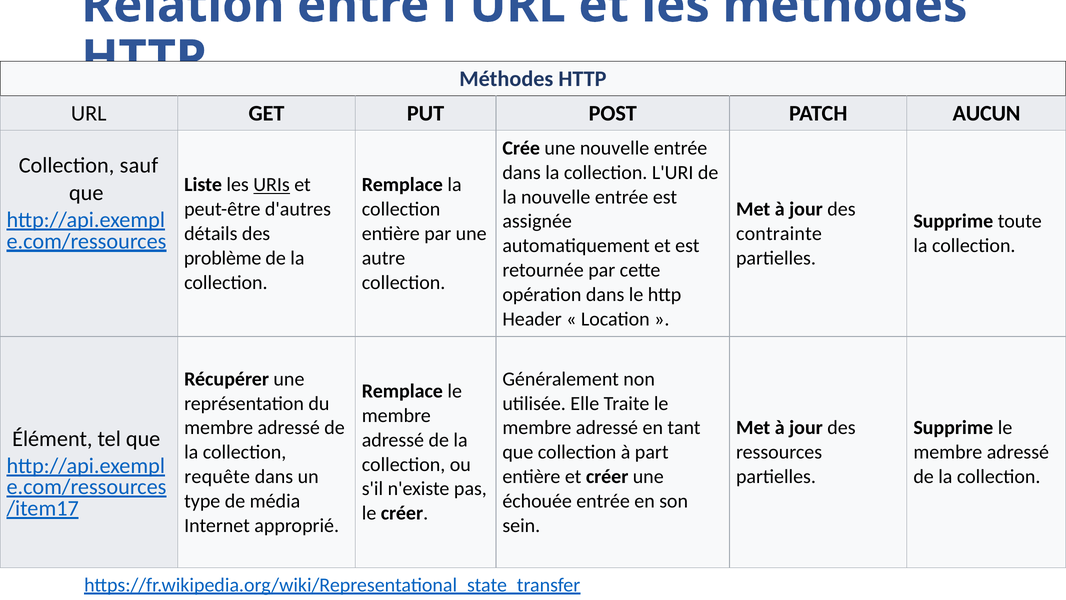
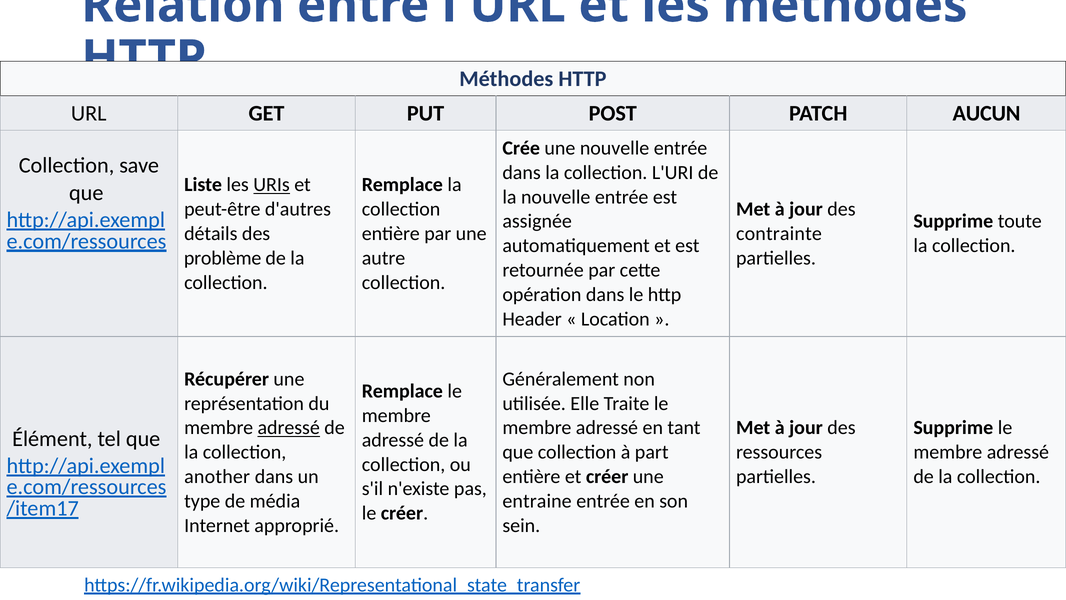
sauf: sauf -> save (139, 165)
adressé underline: none -> present (289, 428)
requête: requête -> another (217, 476)
échouée: échouée -> entraine (537, 501)
